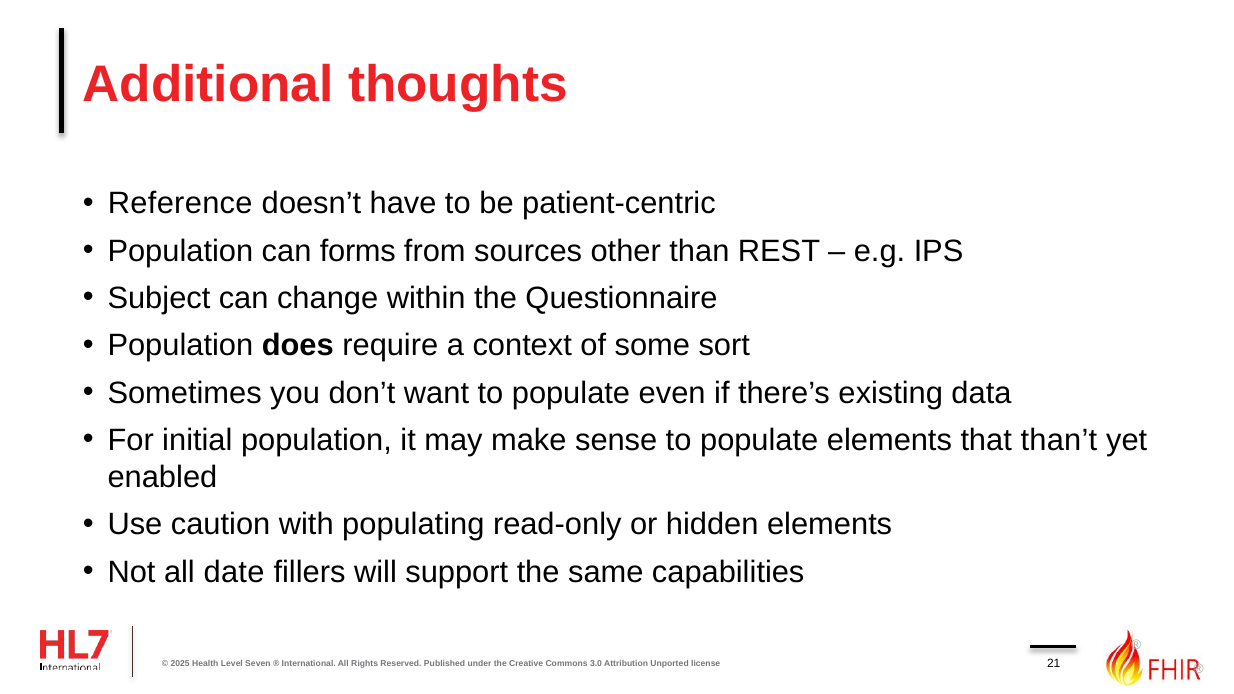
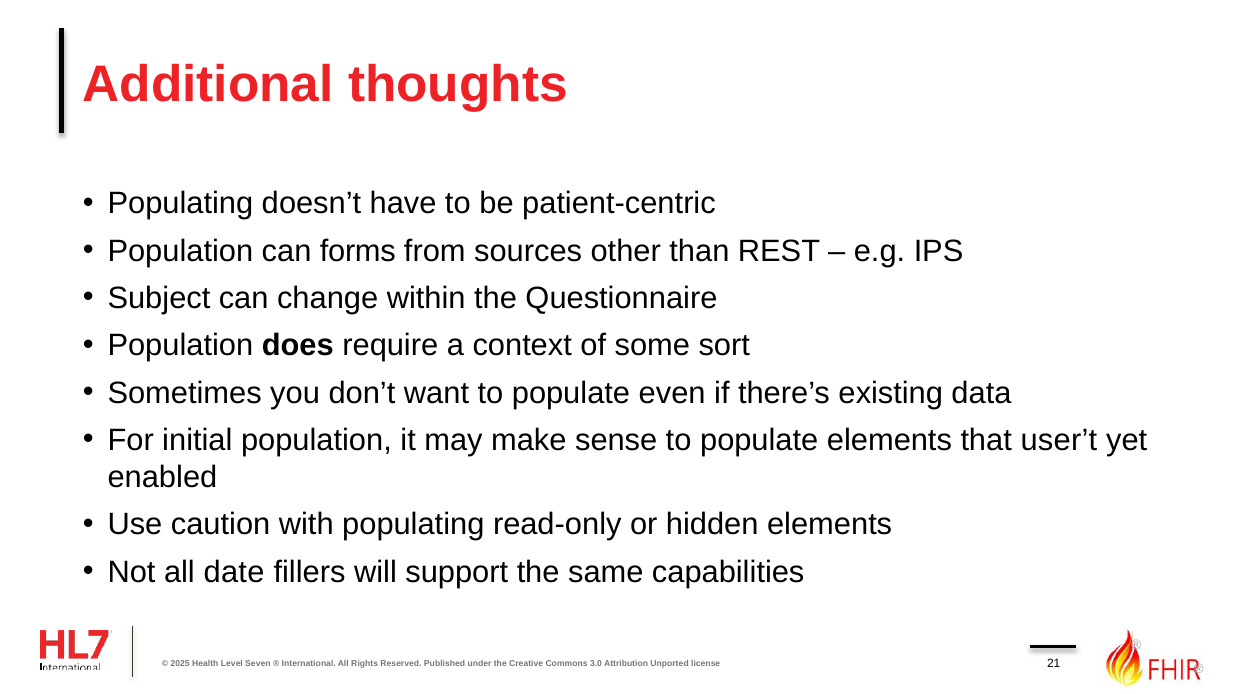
Reference: Reference -> Populating (180, 204)
than’t: than’t -> user’t (1059, 440)
